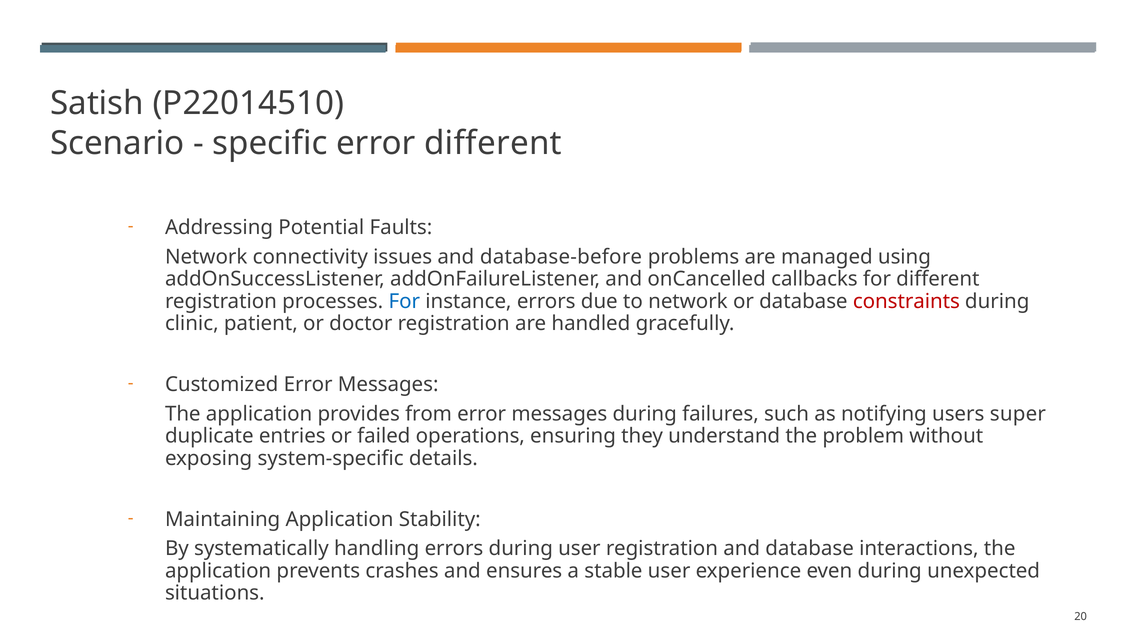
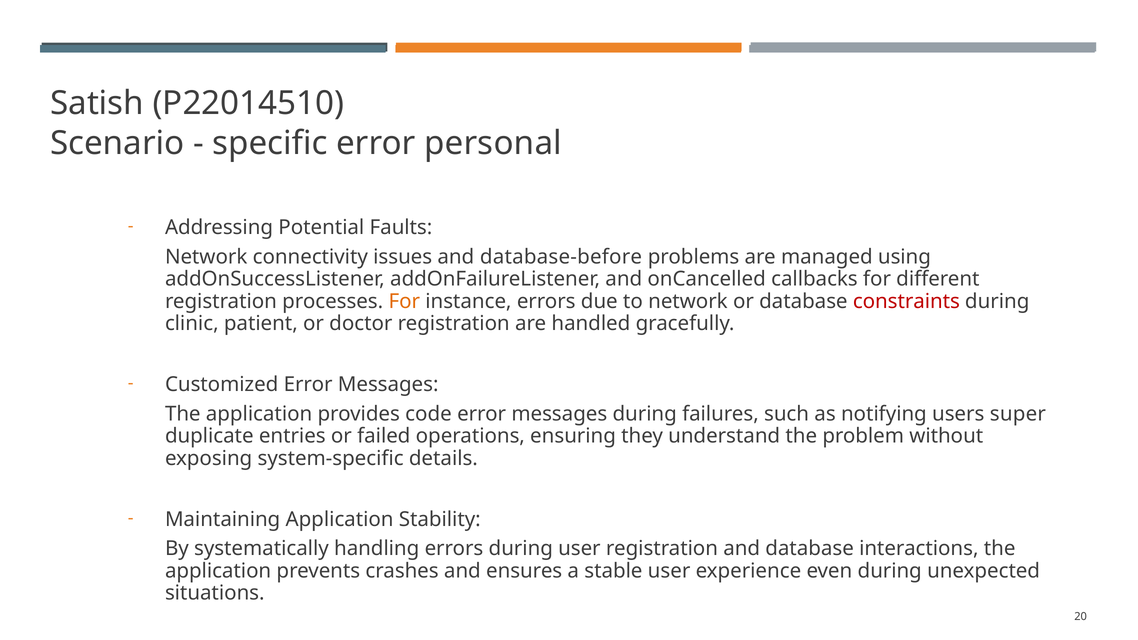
error different: different -> personal (493, 143)
For colour: blue -> orange (404, 301)
from: from -> code (428, 414)
